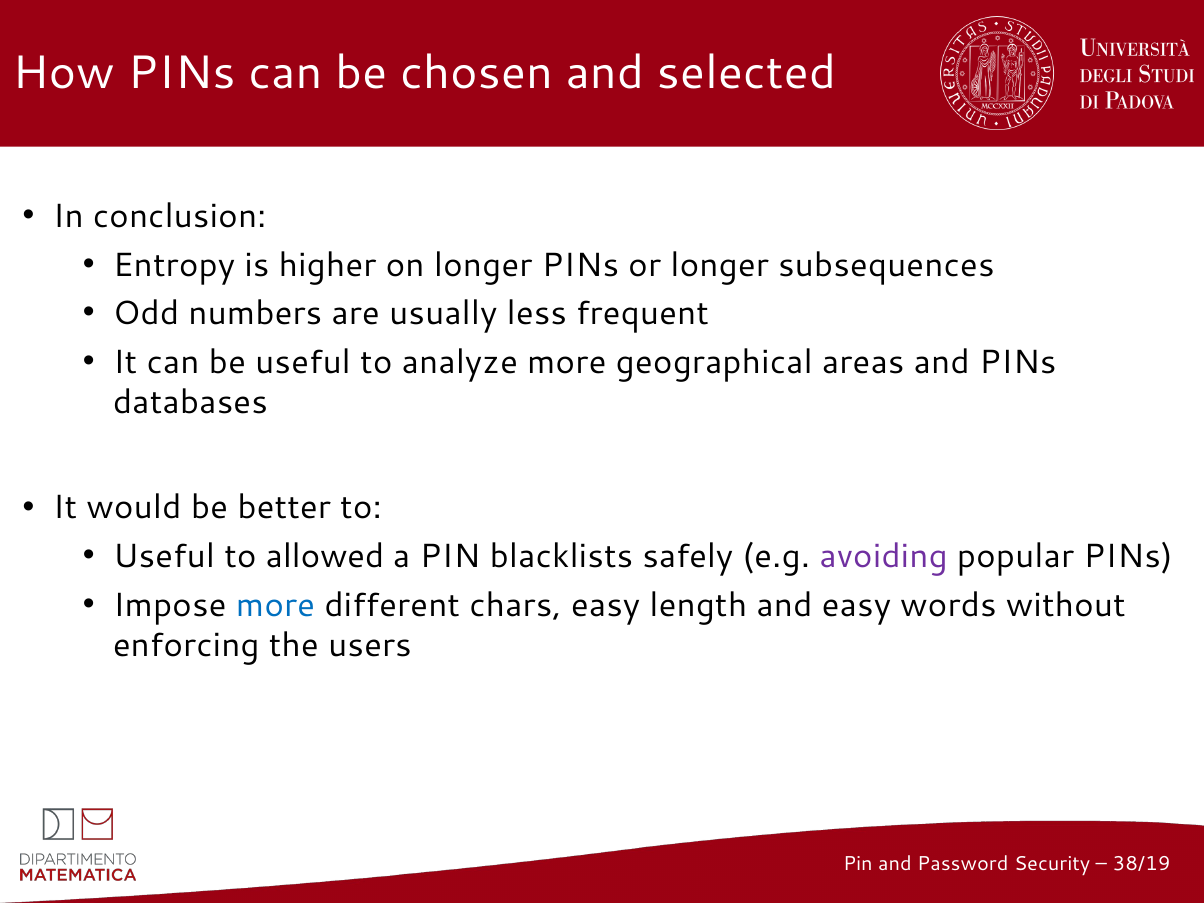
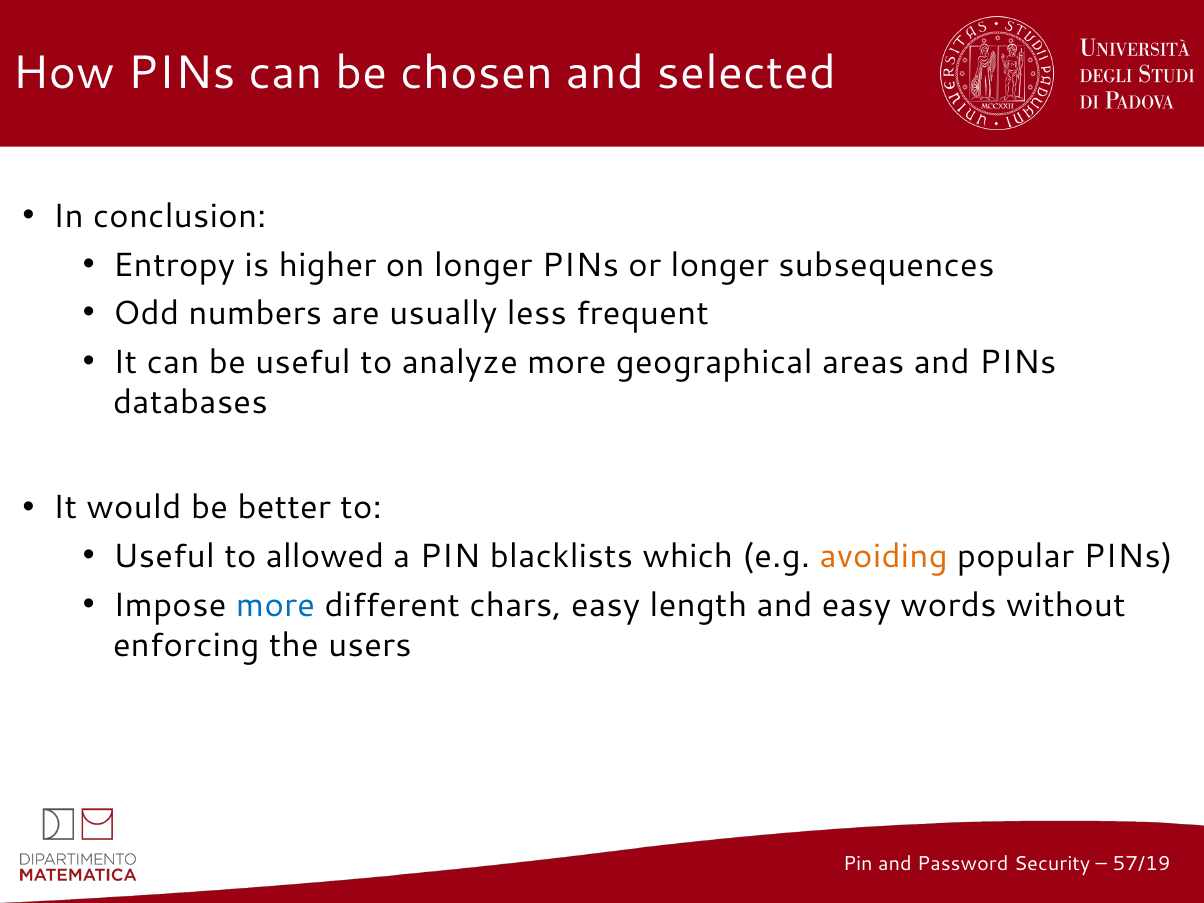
safely: safely -> which (688, 556)
avoiding colour: purple -> orange (884, 556)
38/19: 38/19 -> 57/19 (1142, 863)
